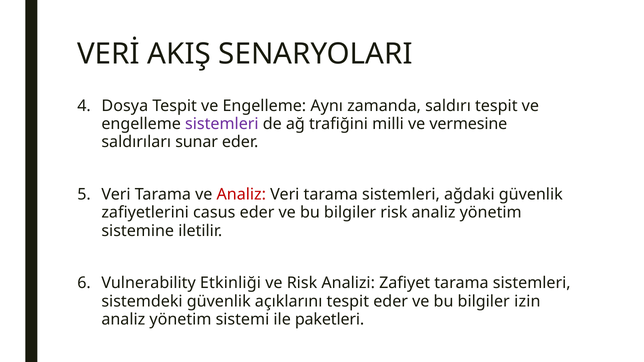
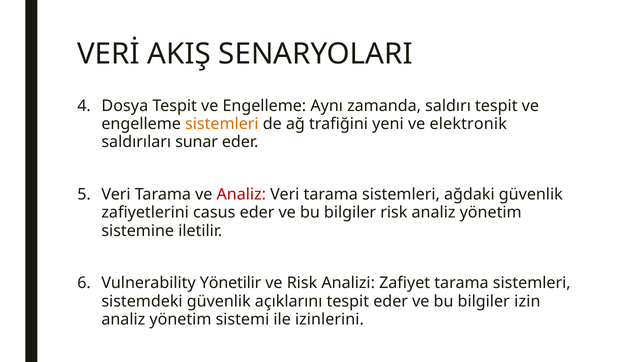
sistemleri colour: purple -> orange (222, 124)
milli: milli -> yeni (388, 124)
vermesine: vermesine -> elektronik (468, 124)
Etkinliği: Etkinliği -> Yönetilir (231, 283)
paketleri: paketleri -> izinlerini (329, 320)
